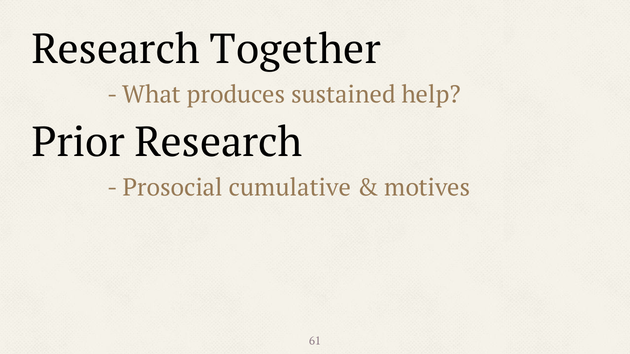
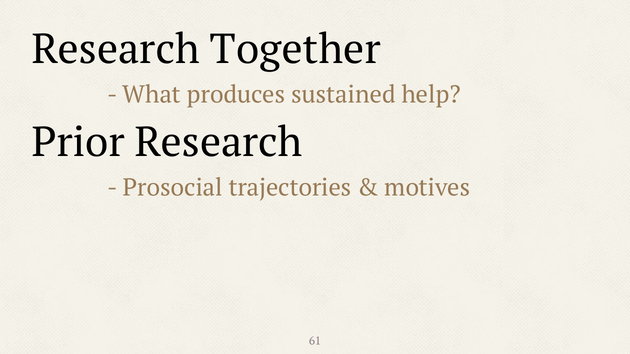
cumulative: cumulative -> trajectories (290, 188)
